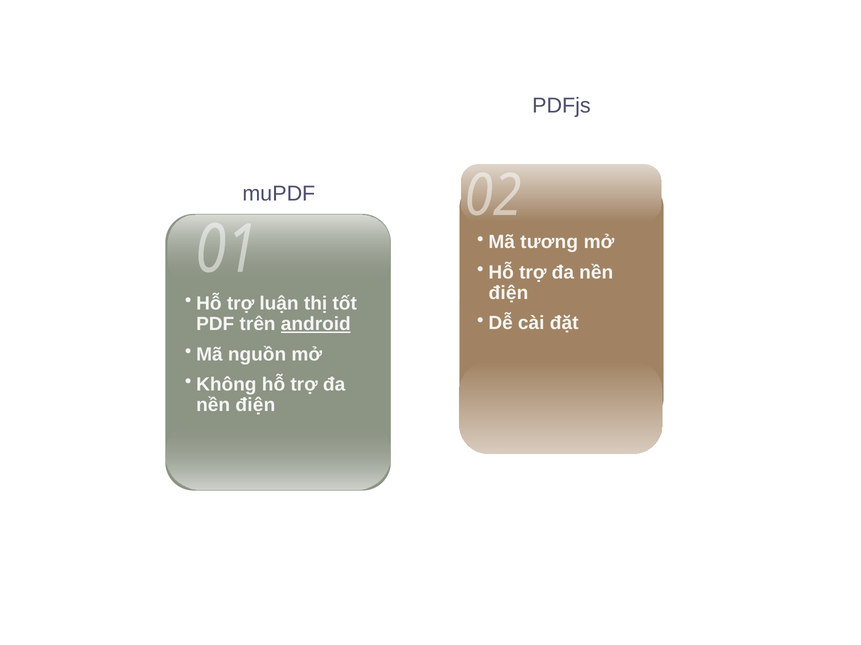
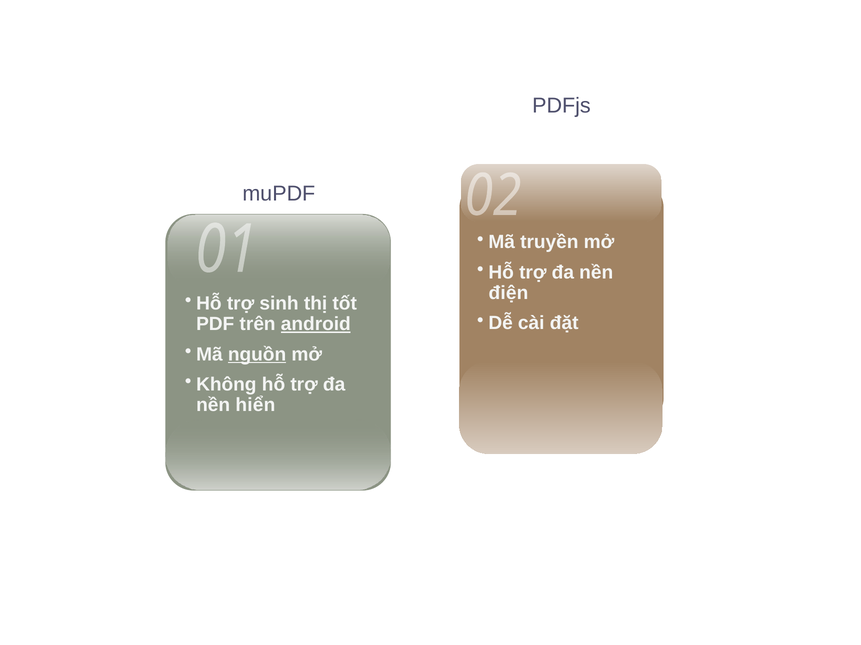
tương: tương -> truyền (549, 242)
luận: luận -> sinh (279, 304)
nguồn underline: none -> present (257, 355)
điện: điện -> hiển (255, 406)
